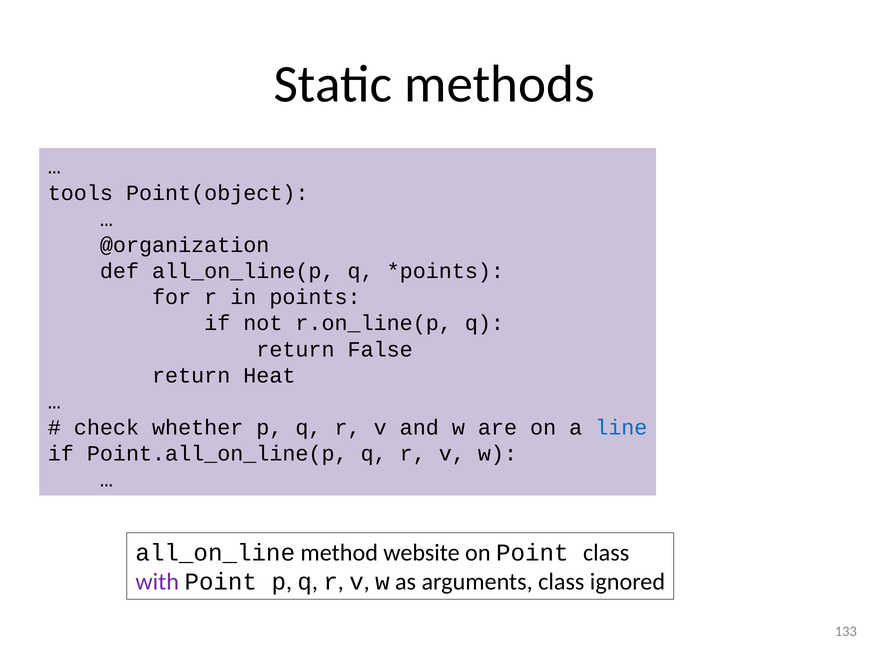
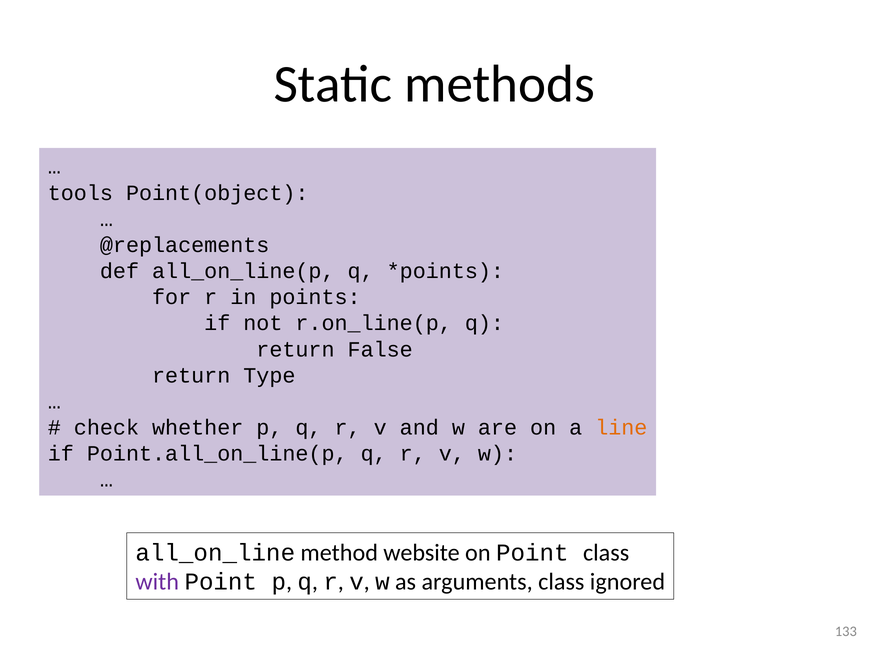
@organization: @organization -> @replacements (185, 245)
Heat: Heat -> Type (269, 375)
line colour: blue -> orange (621, 427)
